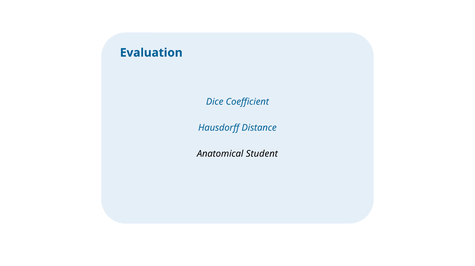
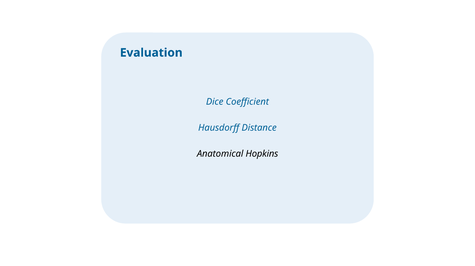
Student: Student -> Hopkins (262, 154)
